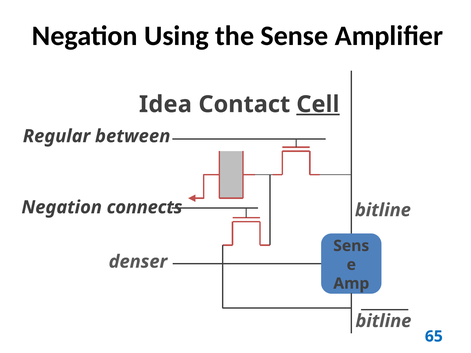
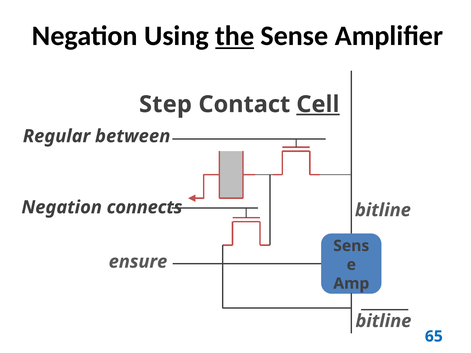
the underline: none -> present (235, 36)
Idea: Idea -> Step (165, 104)
denser: denser -> ensure (138, 262)
